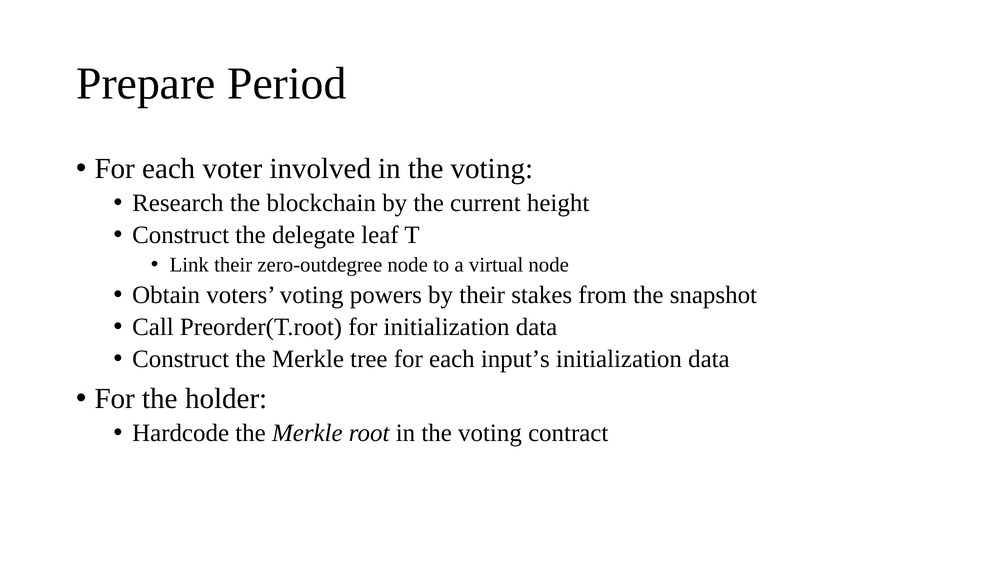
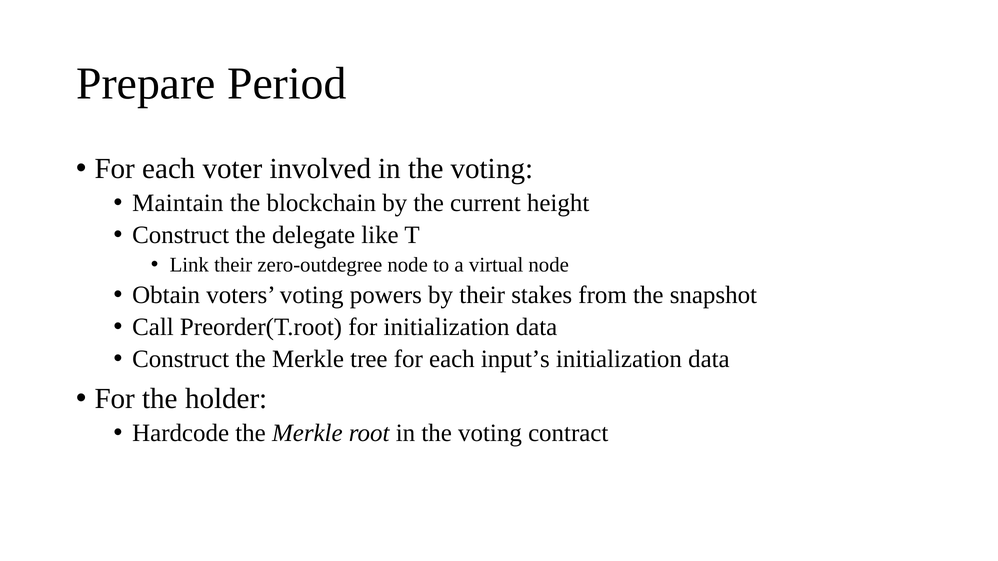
Research: Research -> Maintain (178, 203)
leaf: leaf -> like (380, 235)
